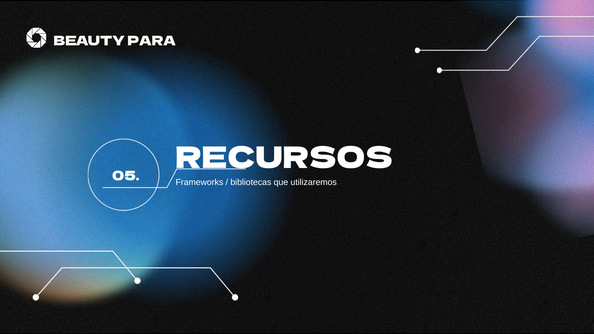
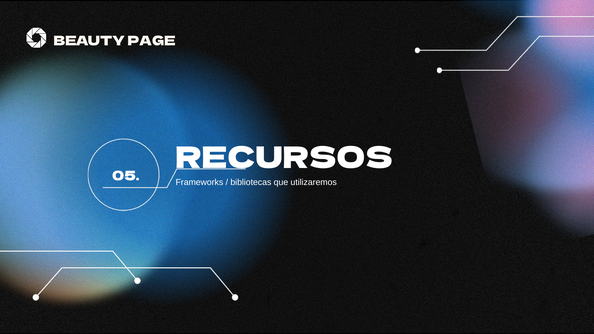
BEAUTY PARA: PARA -> PAGE (152, 41)
